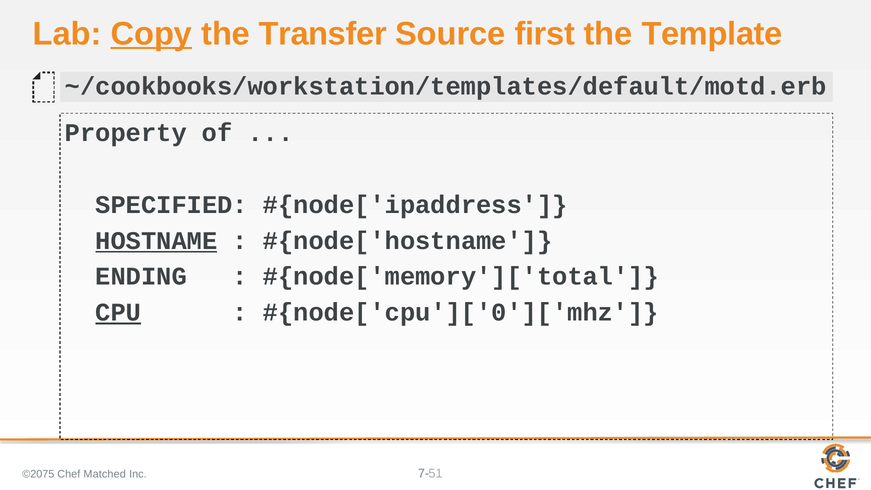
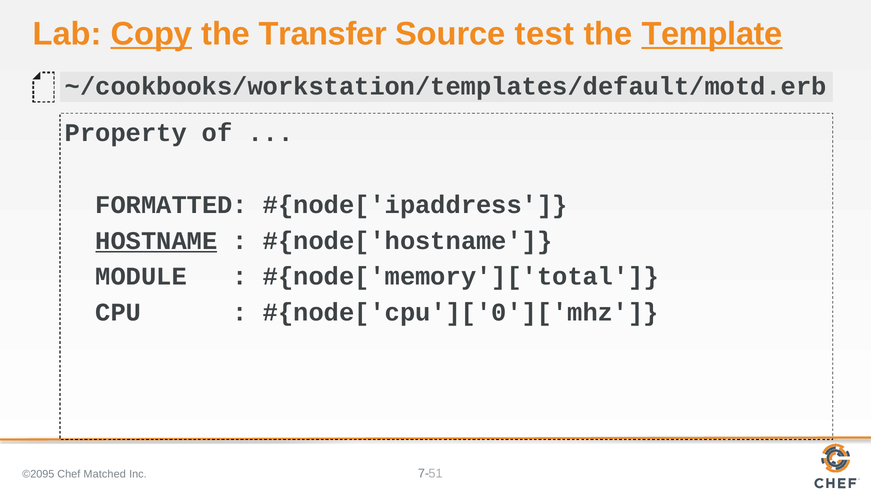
first: first -> test (544, 34)
Template underline: none -> present (712, 34)
SPECIFIED: SPECIFIED -> FORMATTED (172, 205)
ENDING: ENDING -> MODULE (141, 277)
CPU underline: present -> none (118, 313)
©2075: ©2075 -> ©2095 (38, 474)
